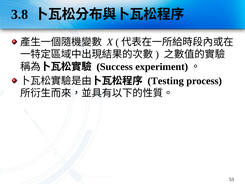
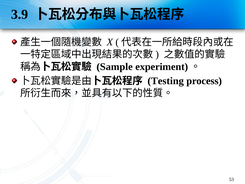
3.8: 3.8 -> 3.9 (20, 14)
Success: Success -> Sample (115, 67)
